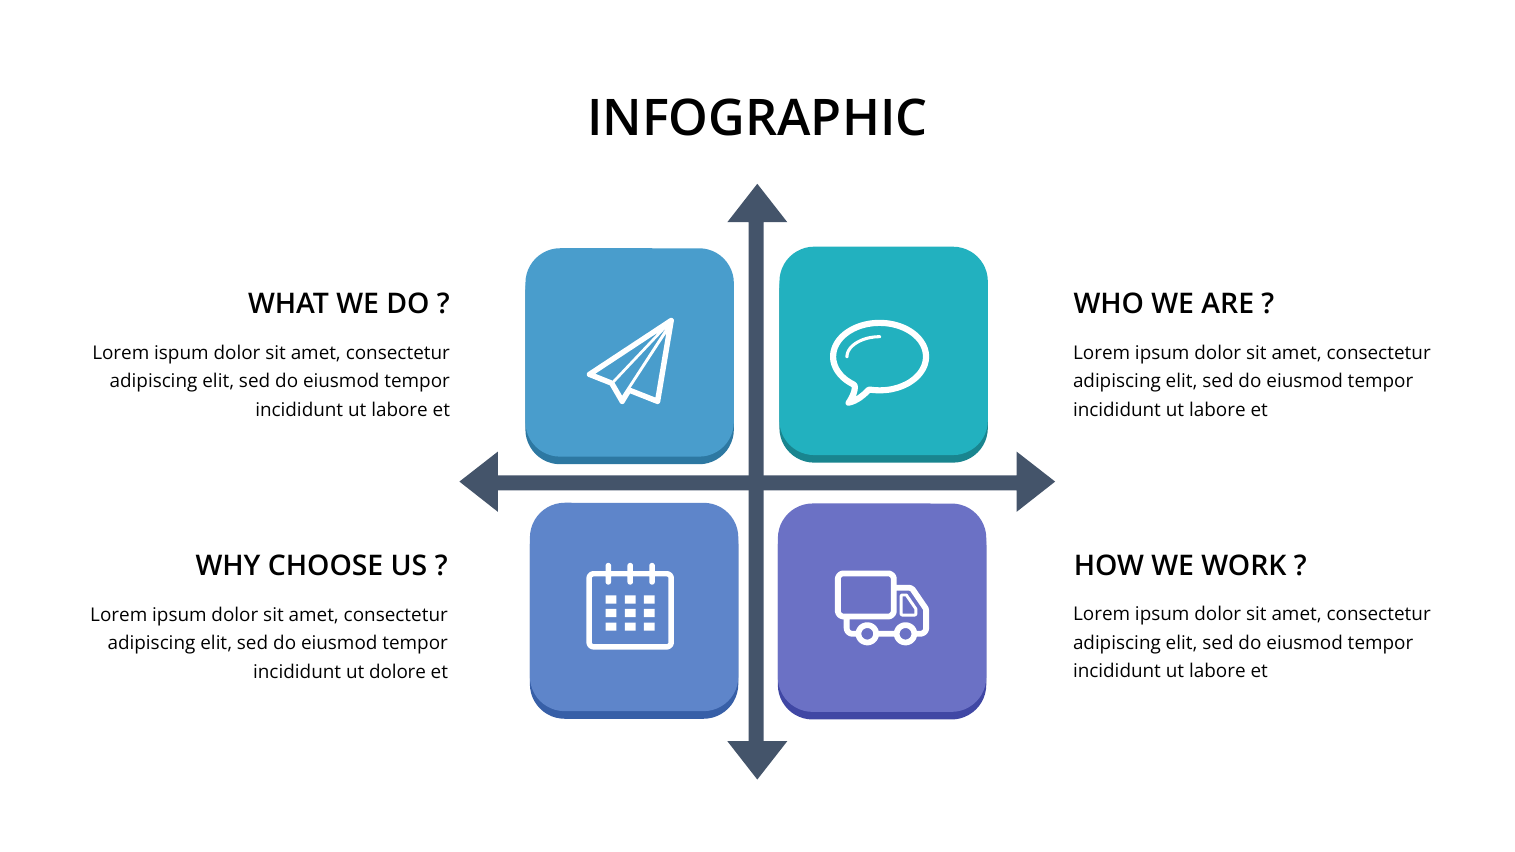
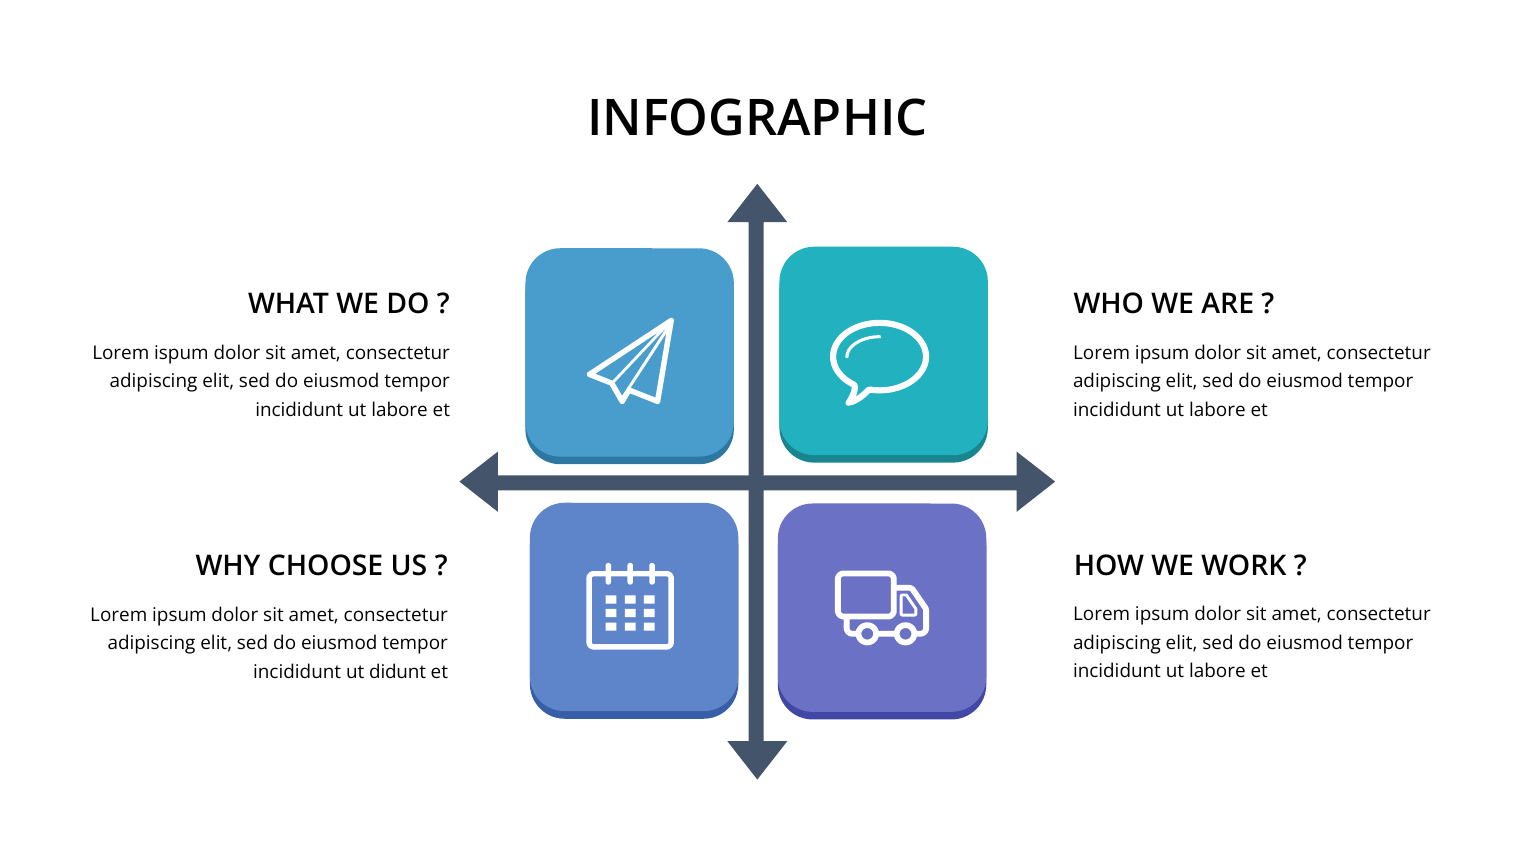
dolore: dolore -> didunt (398, 672)
